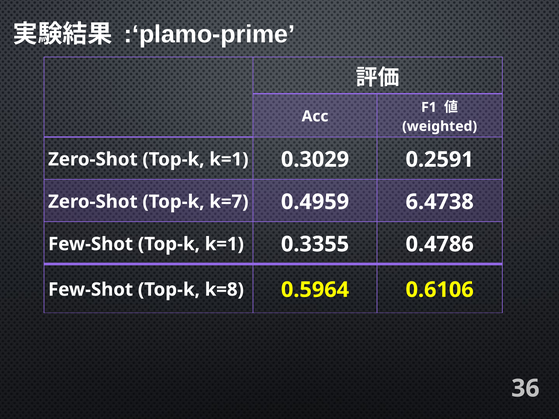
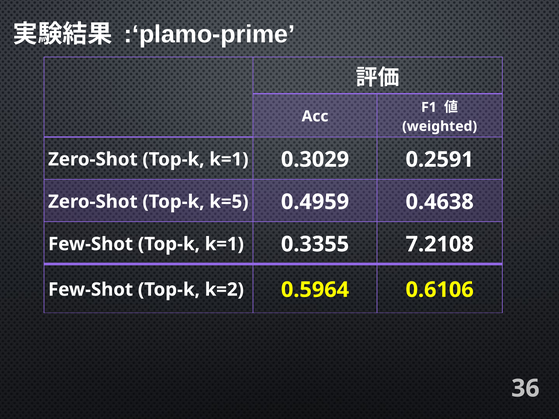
k=7: k=7 -> k=5 (229, 202)
6.4738: 6.4738 -> 0.4638 (440, 202)
0.4786: 0.4786 -> 7.2108 (440, 244)
k=8: k=8 -> k=2 (224, 290)
